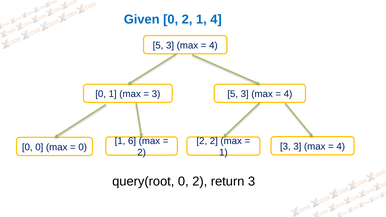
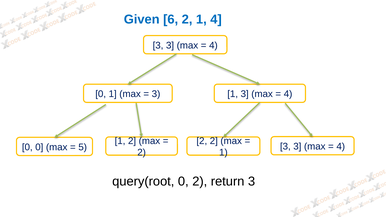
Given 0: 0 -> 6 (171, 19)
5: 5 -> 3 (158, 45)
3 5: 5 -> 1 (233, 94)
1 6: 6 -> 2 (132, 141)
0: 0 -> 5 (83, 147)
